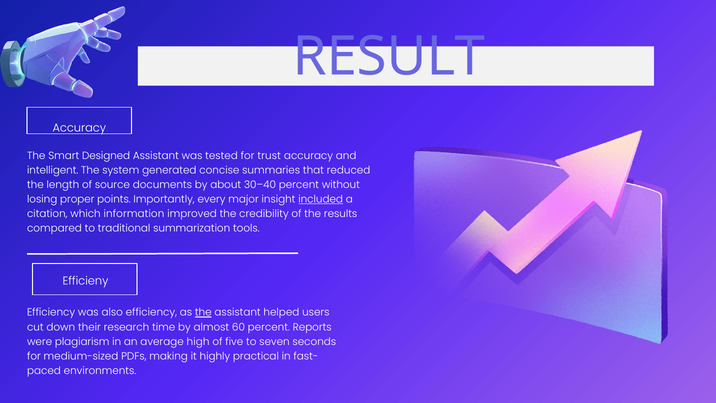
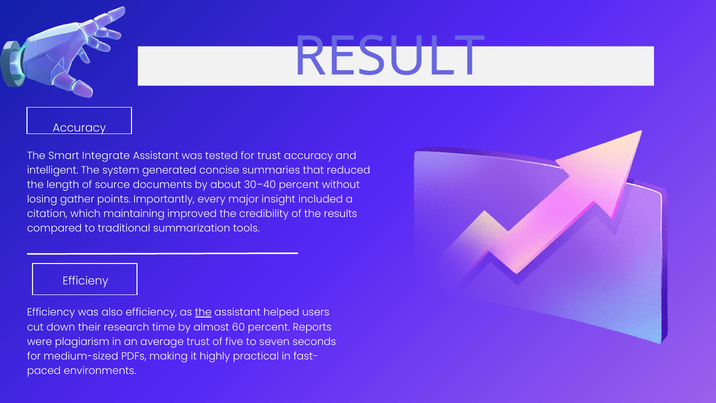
Designed: Designed -> Integrate (106, 156)
proper: proper -> gather (77, 199)
included underline: present -> none (321, 199)
information: information -> maintaining (134, 214)
average high: high -> trust (198, 341)
